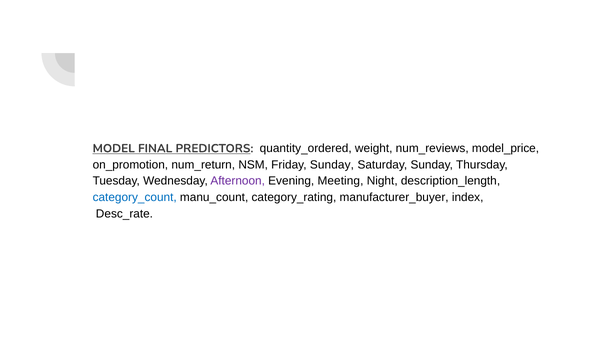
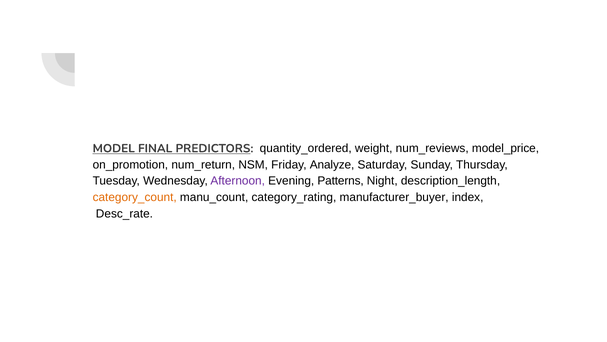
Friday Sunday: Sunday -> Analyze (332, 164)
Meeting: Meeting -> Patterns (341, 181)
category_count colour: blue -> orange (135, 197)
